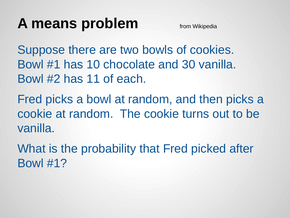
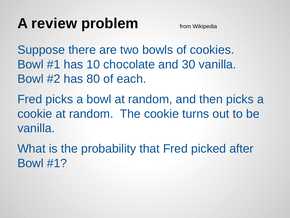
means: means -> review (54, 23)
11: 11 -> 80 (93, 79)
